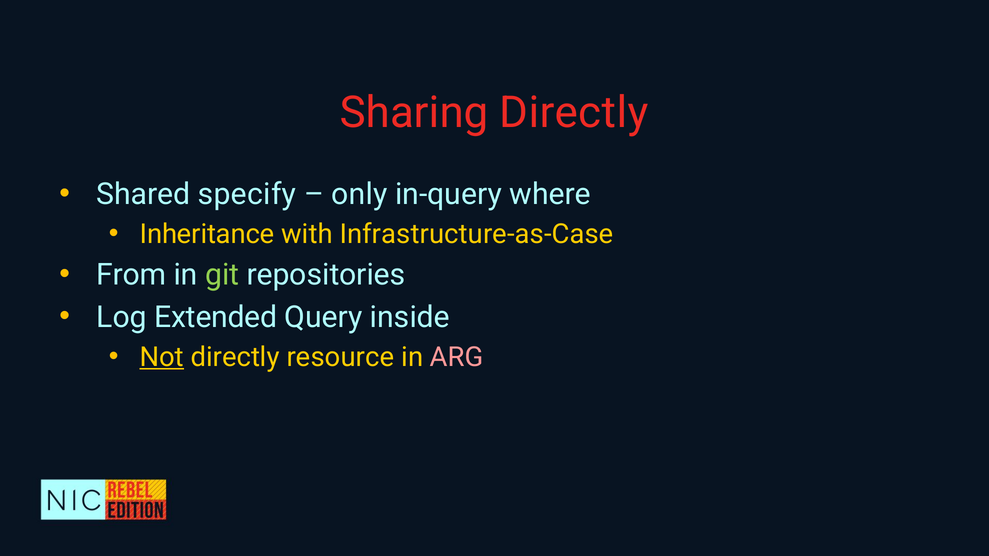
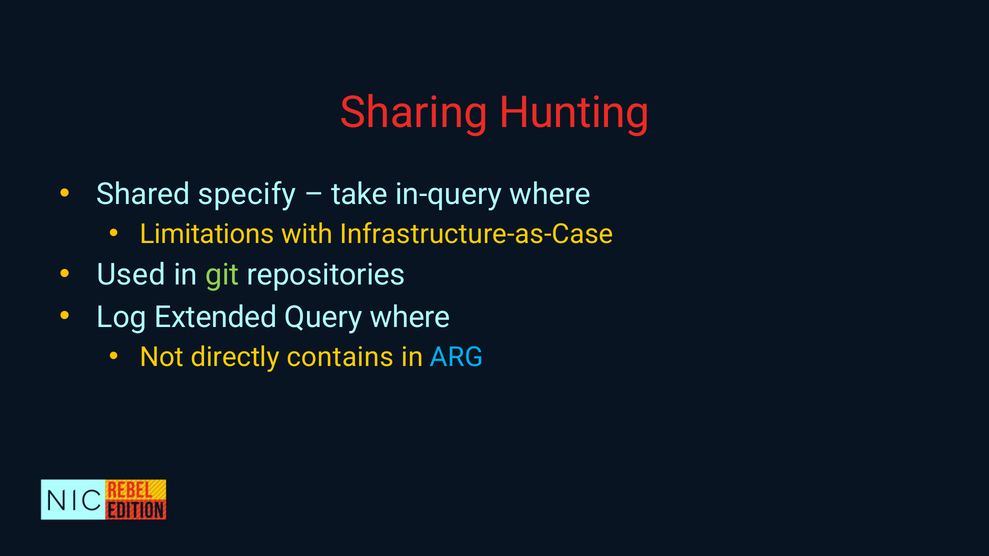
Sharing Directly: Directly -> Hunting (574, 113)
only: only -> take (360, 194)
Inheritance: Inheritance -> Limitations (207, 234)
From: From -> Used (131, 275)
Query inside: inside -> where (410, 317)
Not underline: present -> none (162, 357)
resource: resource -> contains (340, 357)
ARG colour: pink -> light blue (457, 357)
